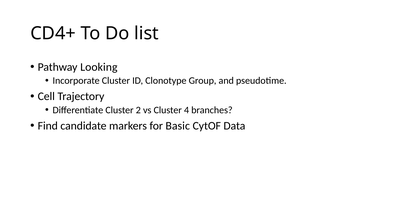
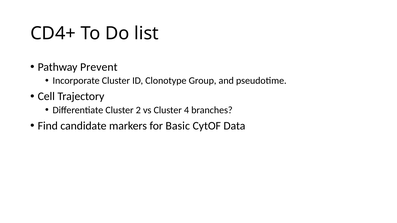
Looking: Looking -> Prevent (99, 67)
